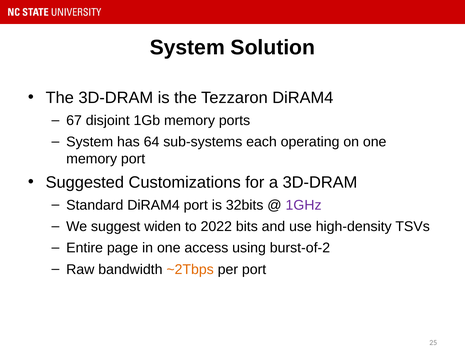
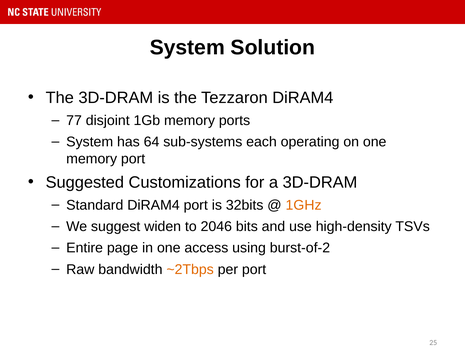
67: 67 -> 77 (74, 121)
1GHz colour: purple -> orange (304, 205)
2022: 2022 -> 2046 (216, 227)
